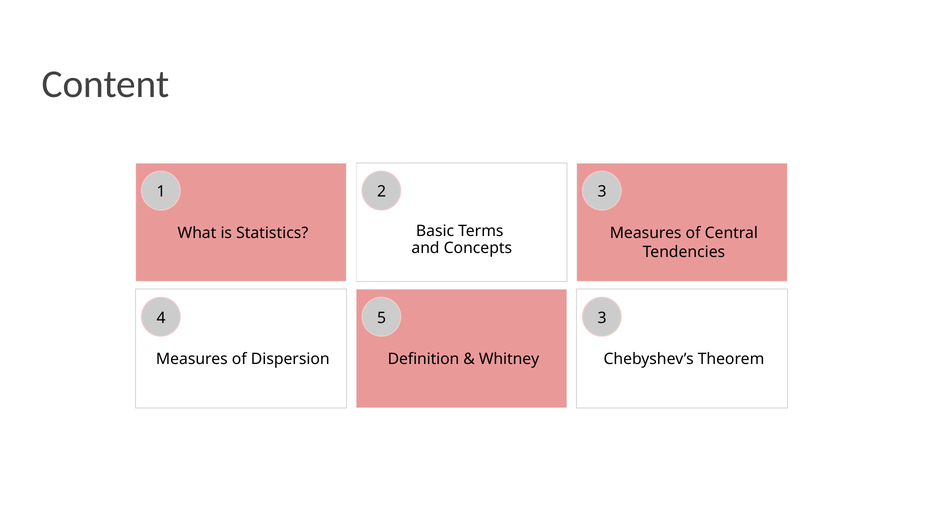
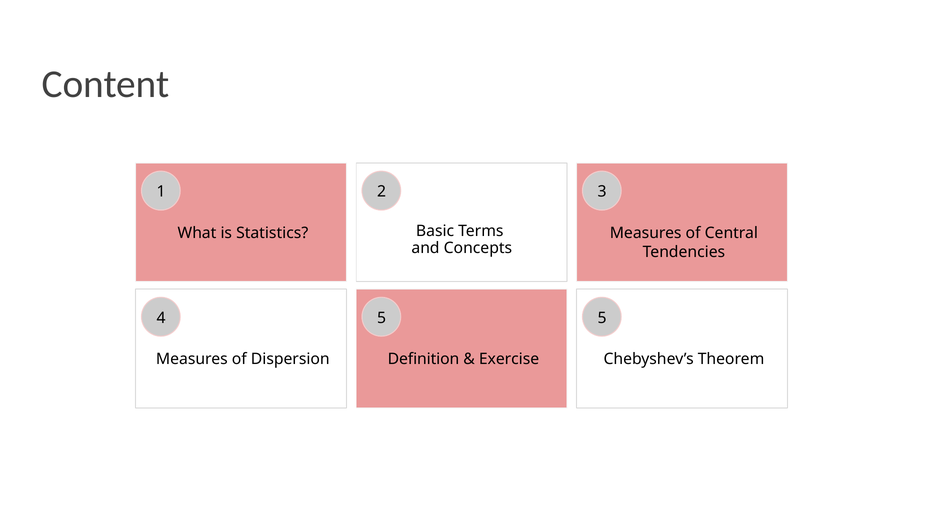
4 3: 3 -> 5 (602, 318)
Whitney: Whitney -> Exercise (509, 359)
